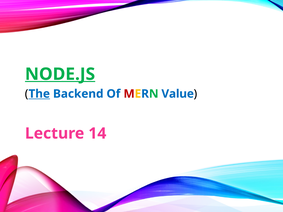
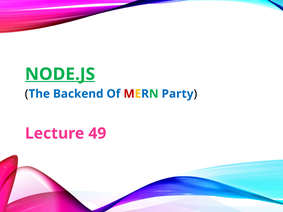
The underline: present -> none (39, 94)
Value: Value -> Party (178, 94)
14: 14 -> 49 (97, 134)
